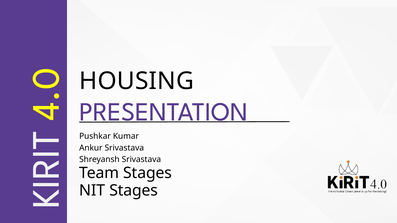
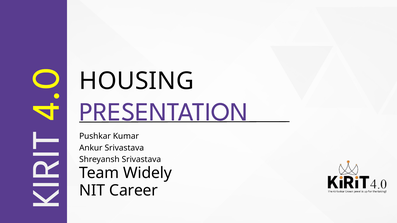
Team Stages: Stages -> Widely (148, 173)
NIT Stages: Stages -> Career (134, 191)
